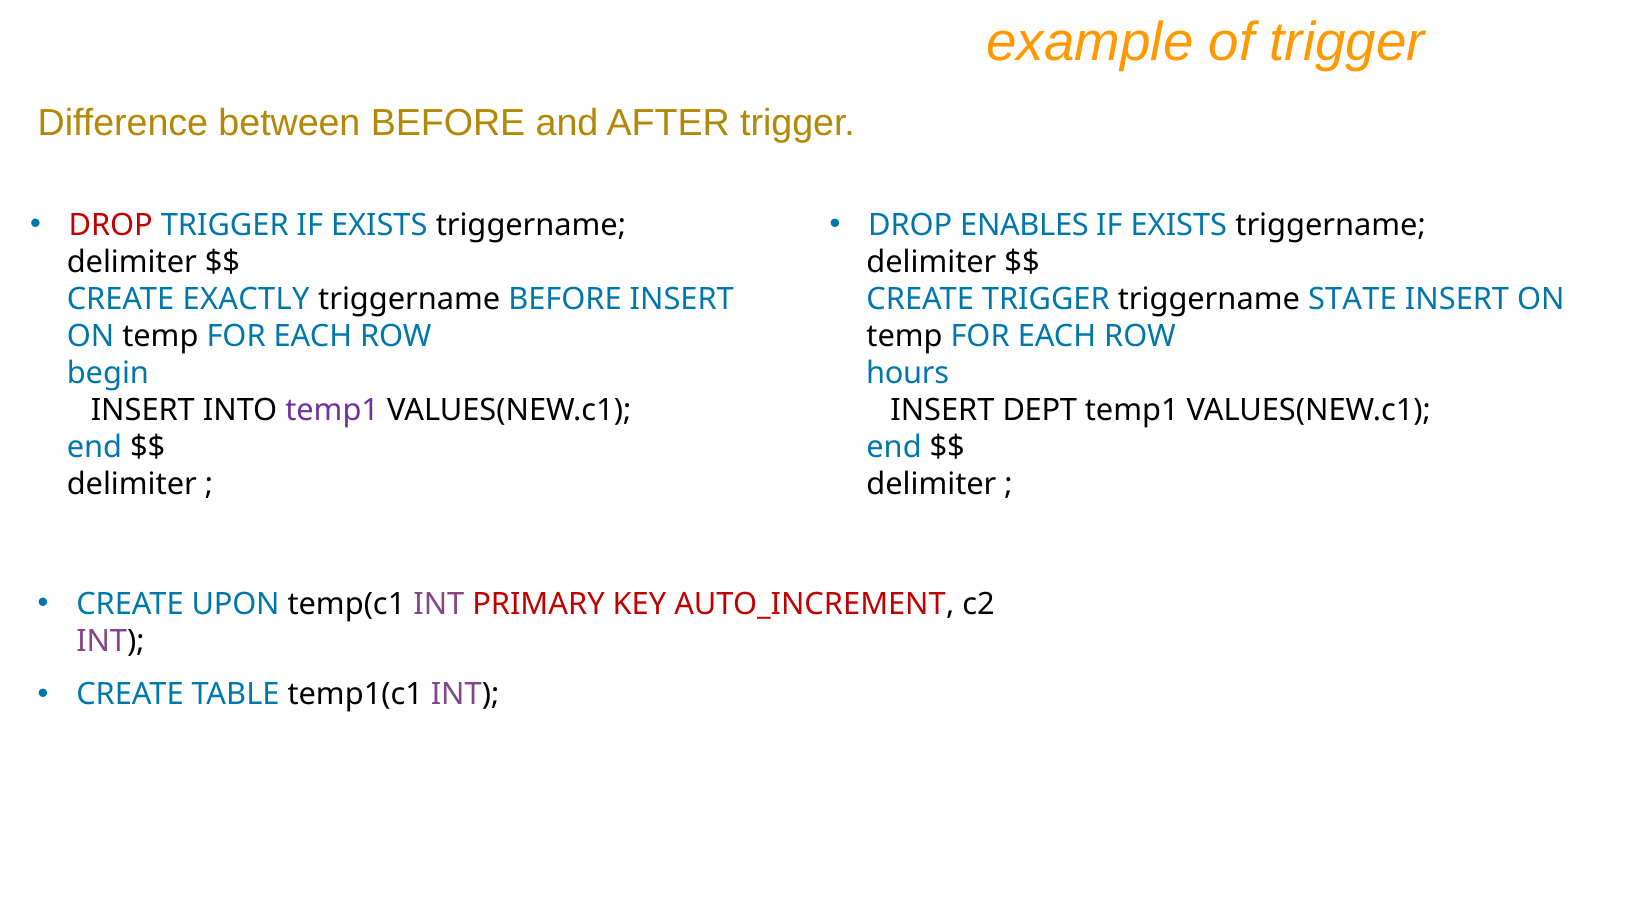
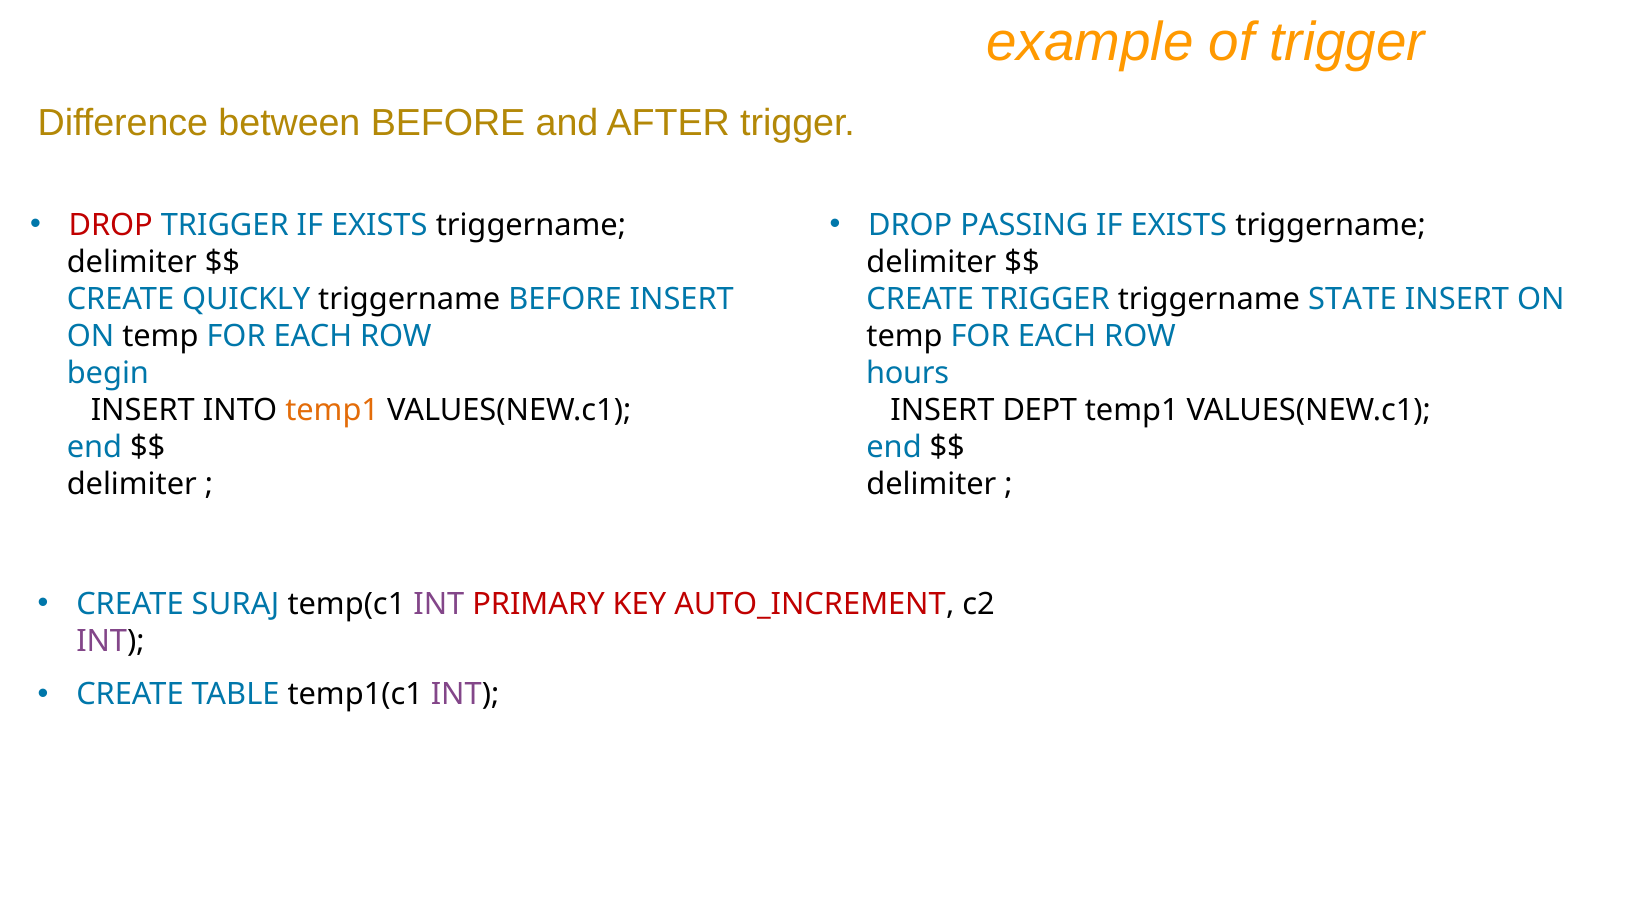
ENABLES: ENABLES -> PASSING (1024, 225)
EXACTLY: EXACTLY -> QUICKLY (246, 299)
temp1 colour: purple -> orange (332, 410)
UPON: UPON -> SURAJ (235, 605)
